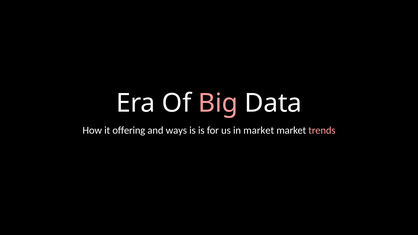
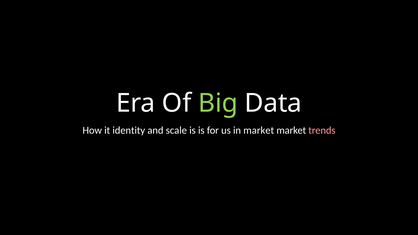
Big colour: pink -> light green (218, 103)
offering: offering -> identity (129, 130)
ways: ways -> scale (176, 130)
